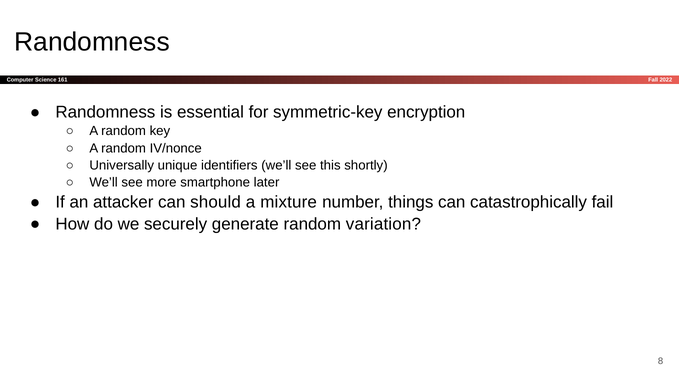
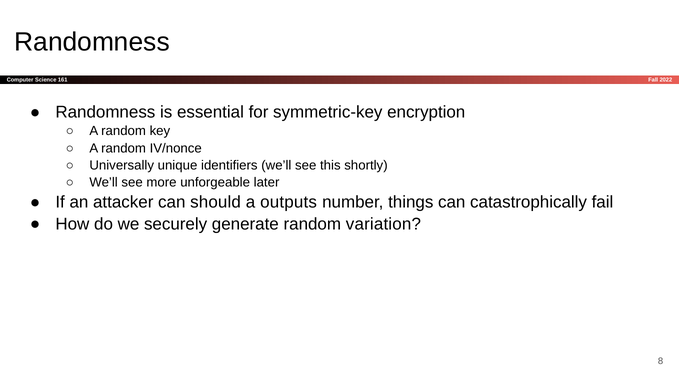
smartphone: smartphone -> unforgeable (215, 182)
mixture: mixture -> outputs (289, 202)
